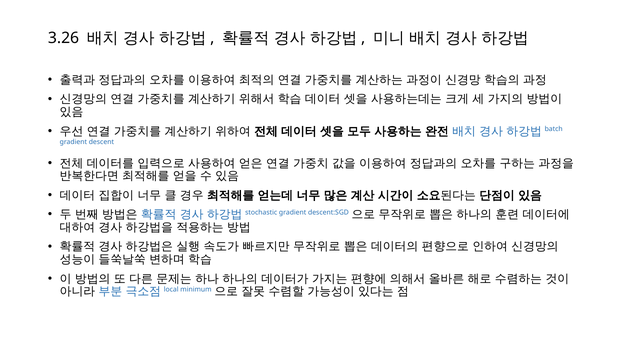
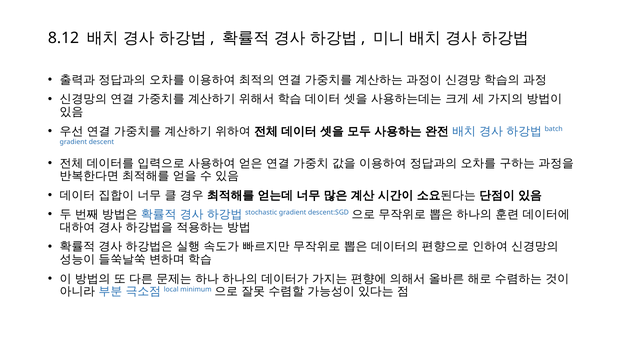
3.26: 3.26 -> 8.12 (64, 38)
